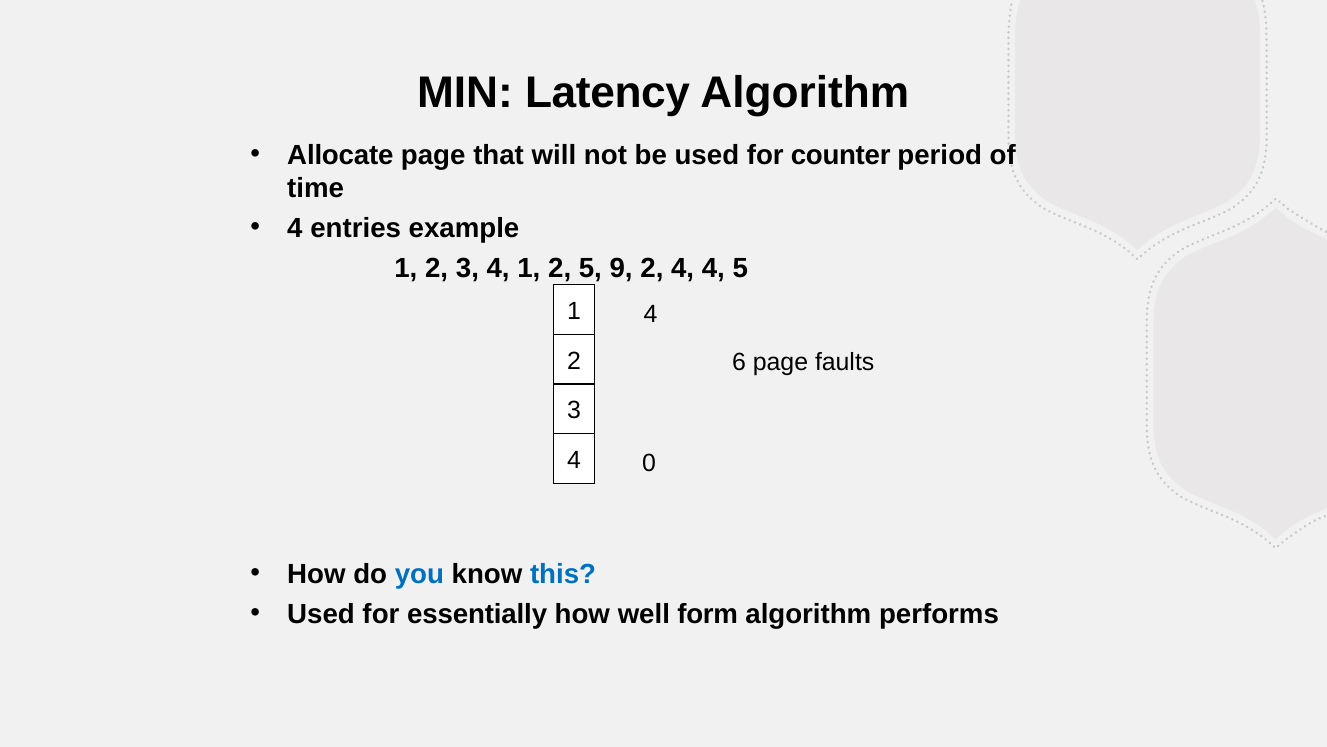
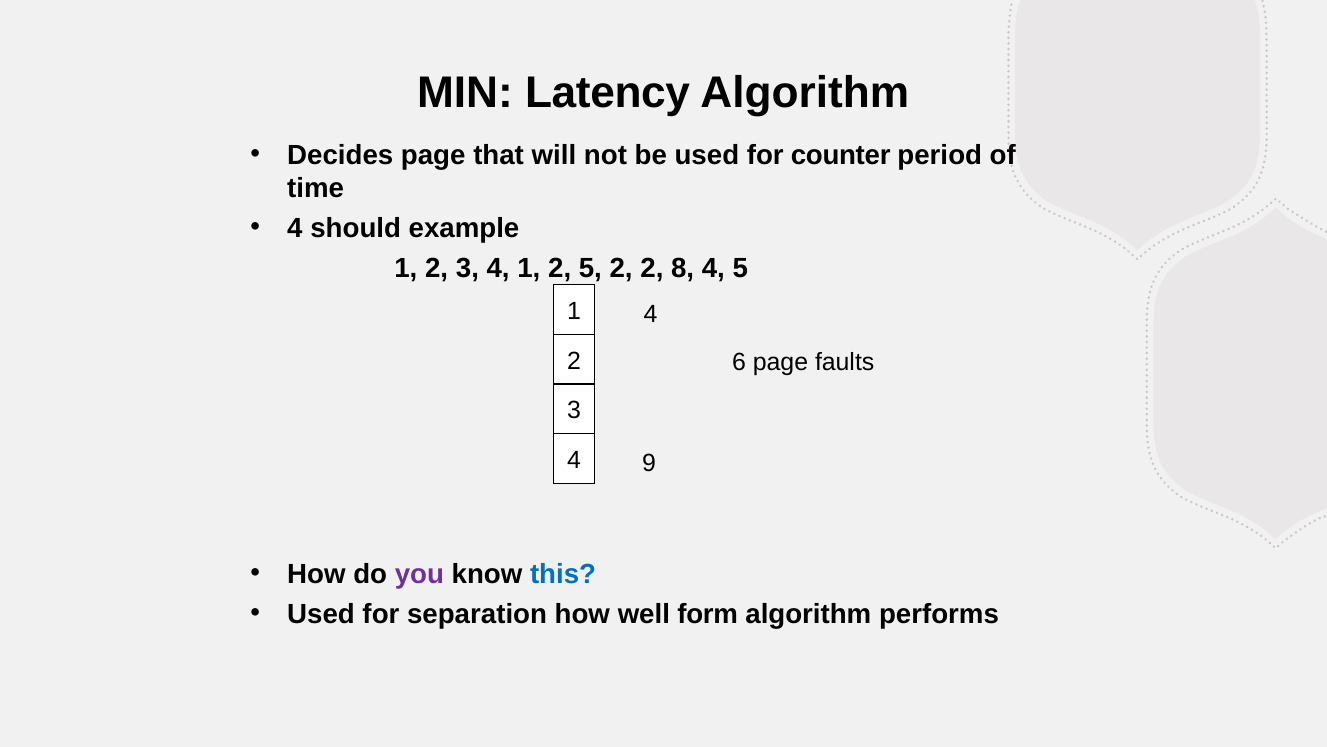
Allocate: Allocate -> Decides (340, 155)
entries: entries -> should (356, 228)
5 9: 9 -> 2 (621, 268)
2 4: 4 -> 8 (683, 268)
0: 0 -> 9 (649, 463)
you colour: blue -> purple (419, 574)
essentially: essentially -> separation (477, 614)
